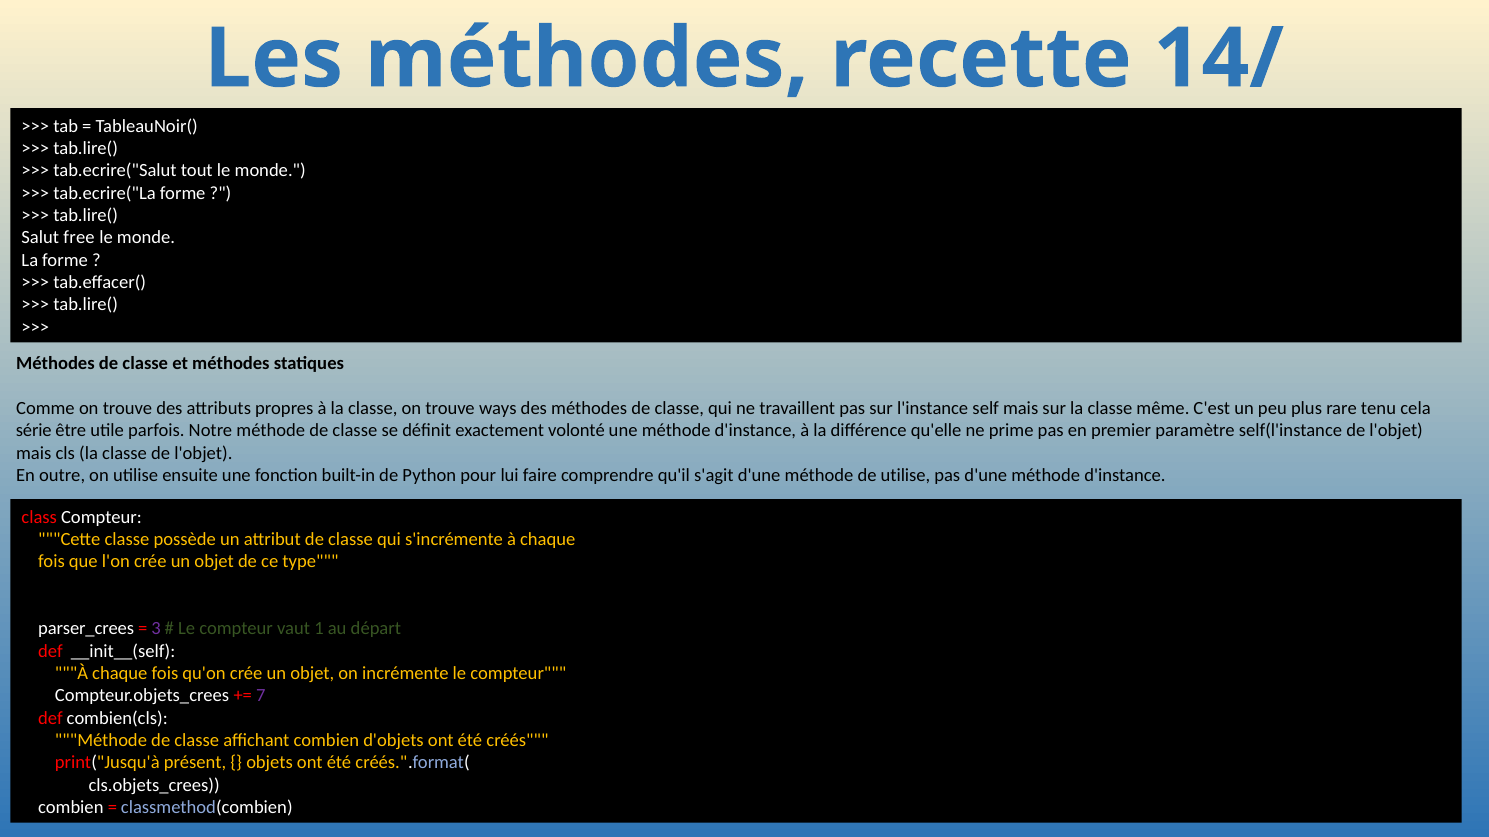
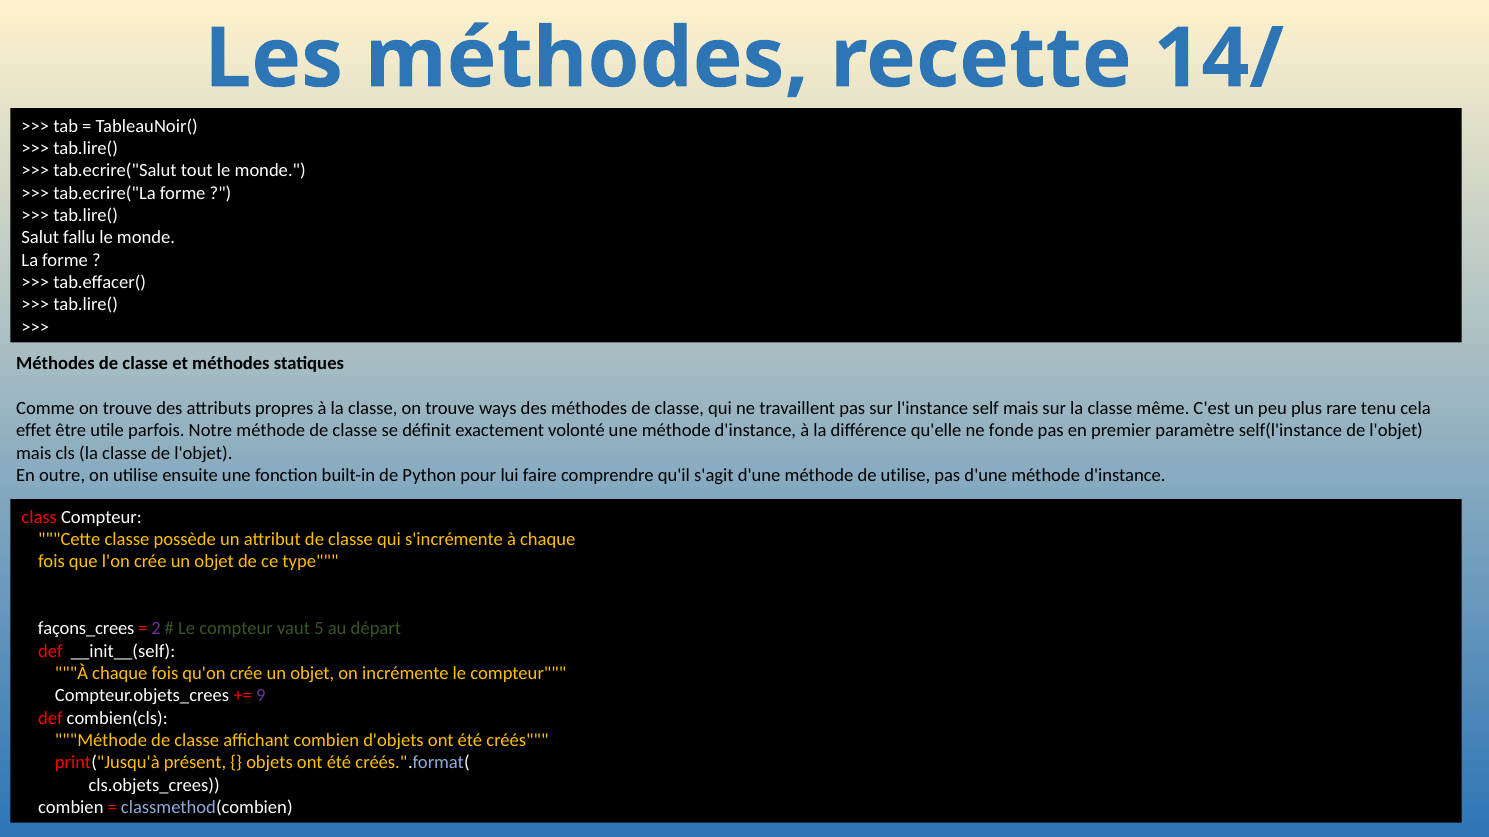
free: free -> fallu (79, 238)
série: série -> effet (34, 431)
prime: prime -> fonde (1011, 431)
parser_crees: parser_crees -> façons_crees (86, 629)
3: 3 -> 2 (156, 629)
1: 1 -> 5 (319, 629)
7: 7 -> 9 (261, 696)
